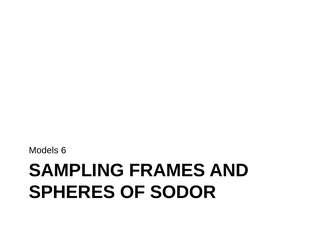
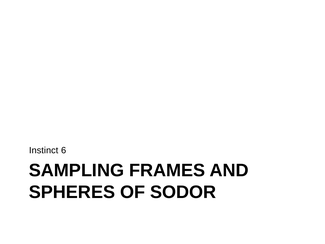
Models: Models -> Instinct (44, 150)
